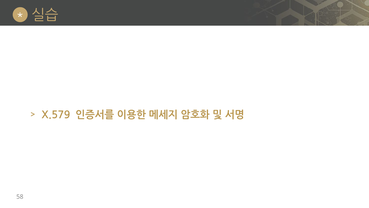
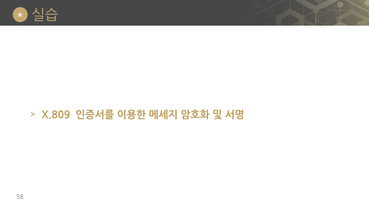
X.579: X.579 -> X.809 (56, 115)
